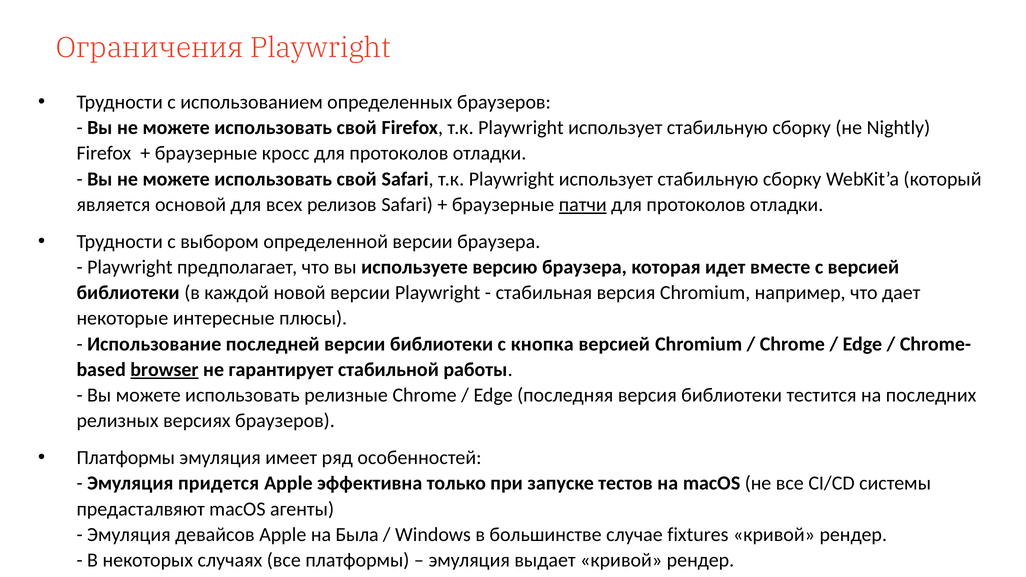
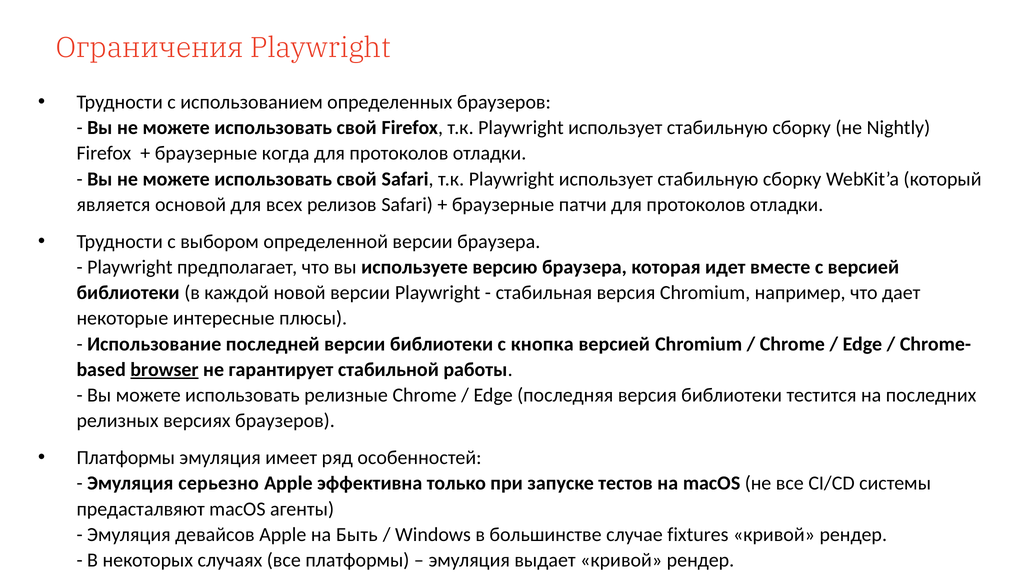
кросс: кросс -> когда (286, 153)
патчи underline: present -> none (583, 205)
придется: придется -> серьезно (219, 484)
Была: Была -> Быть (357, 535)
